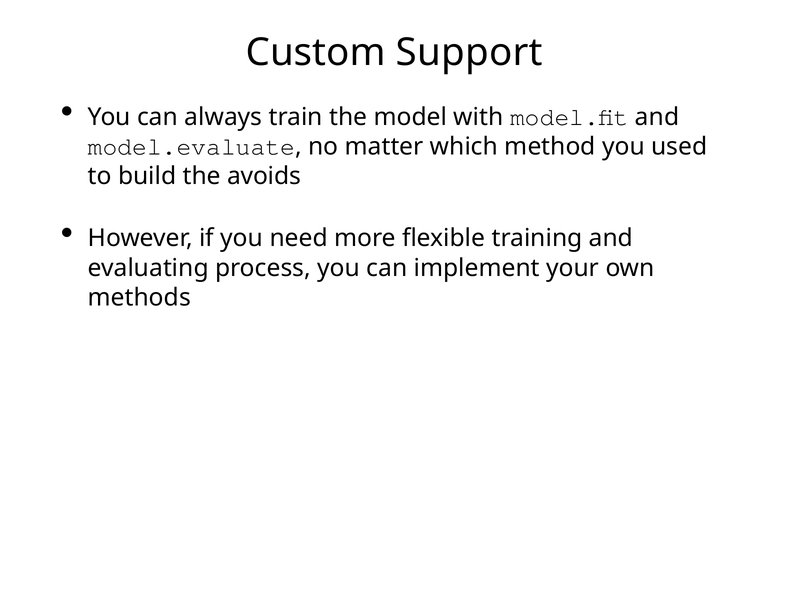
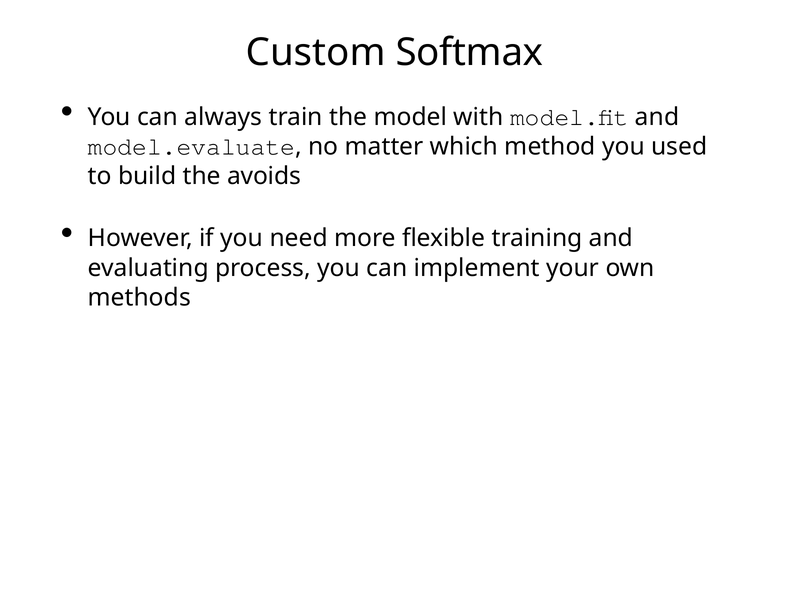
Support: Support -> Softmax (469, 53)
